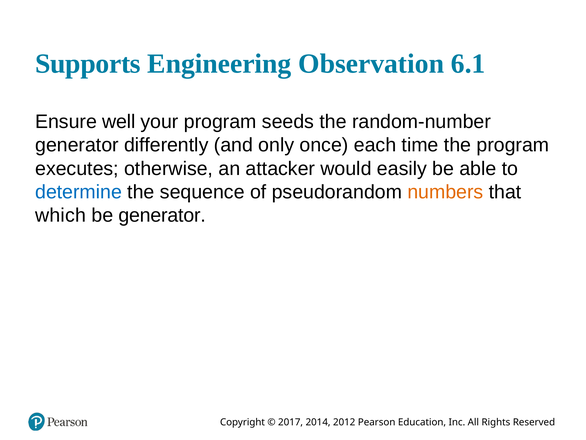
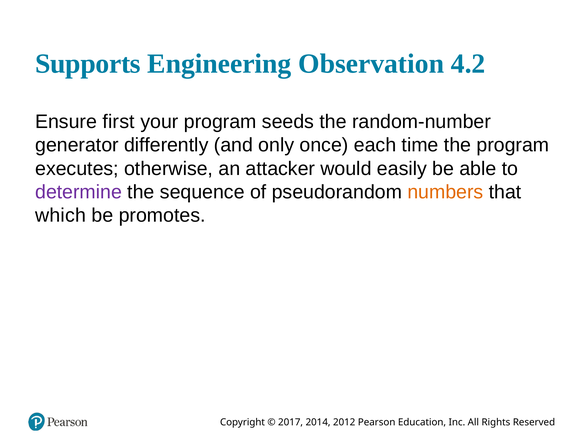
6.1: 6.1 -> 4.2 (468, 64)
well: well -> first (119, 122)
determine colour: blue -> purple (79, 192)
be generator: generator -> promotes (162, 215)
